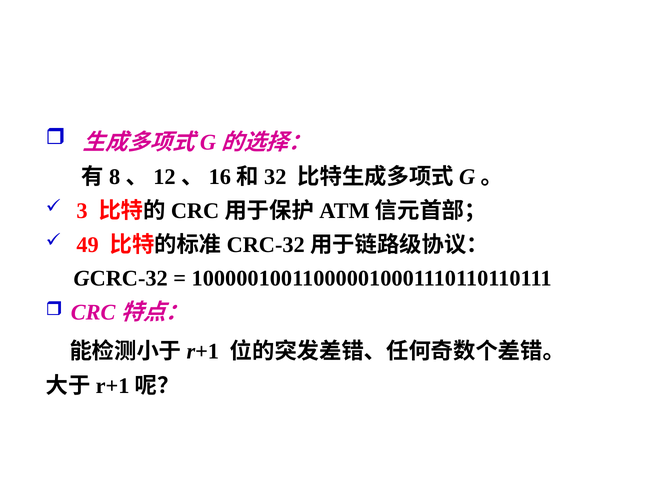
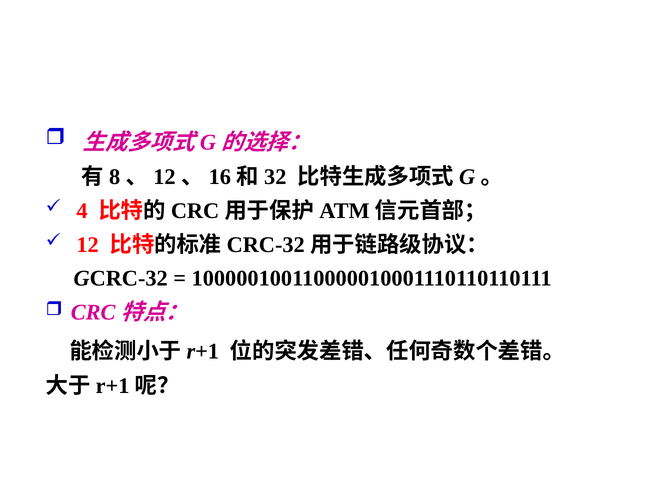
3: 3 -> 4 (82, 211)
49: 49 -> 12 (88, 245)
